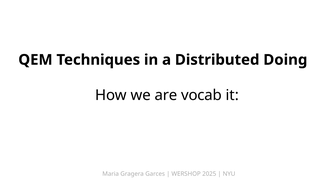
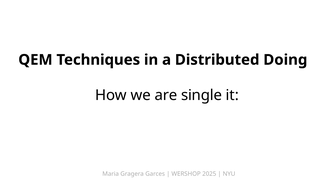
vocab: vocab -> single (201, 95)
